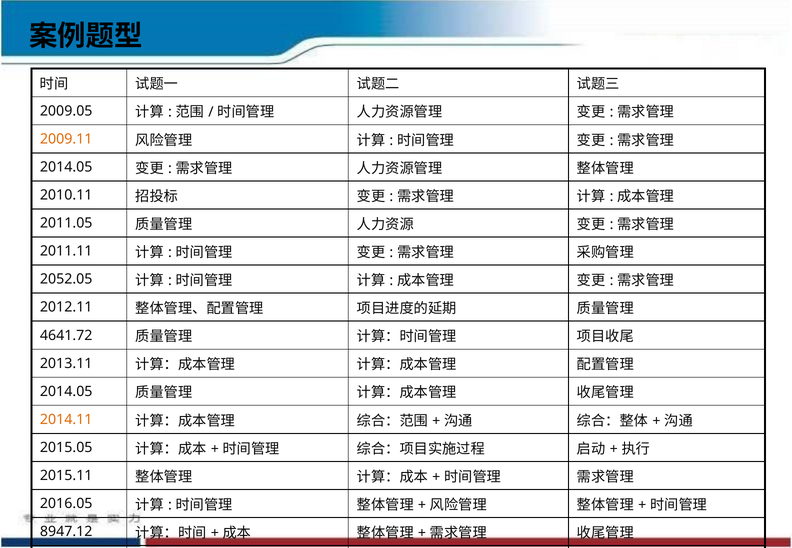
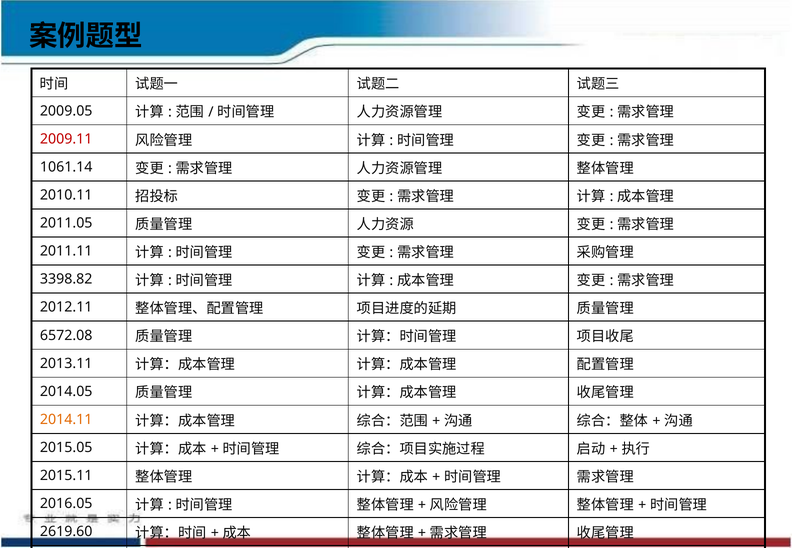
2009.11 colour: orange -> red (66, 139)
2014.05: 2014.05 -> 1061.14 (66, 167)
2052.05: 2052.05 -> 3398.82 (66, 279)
4641.72: 4641.72 -> 6572.08 (66, 336)
8947.12: 8947.12 -> 2619.60 (66, 532)
